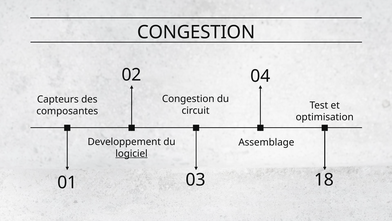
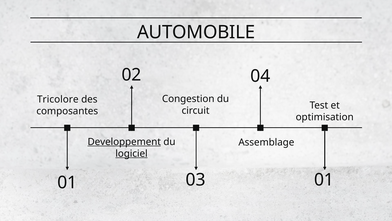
CONGESTION: CONGESTION -> AUTOMOBILE (196, 32)
Capteurs: Capteurs -> Tricolore (58, 99)
Developpement underline: none -> present (124, 141)
01 18: 18 -> 01 (324, 179)
